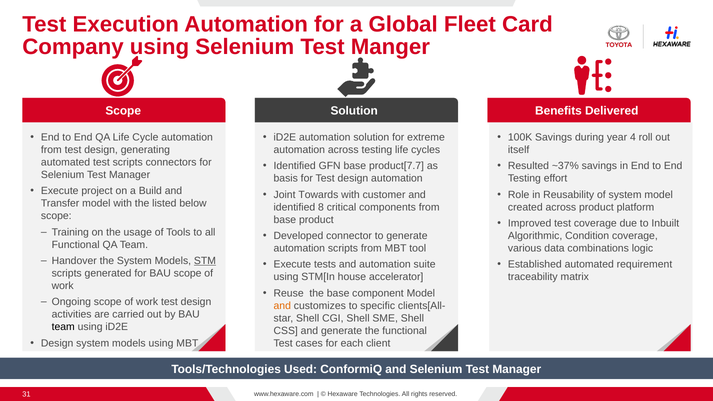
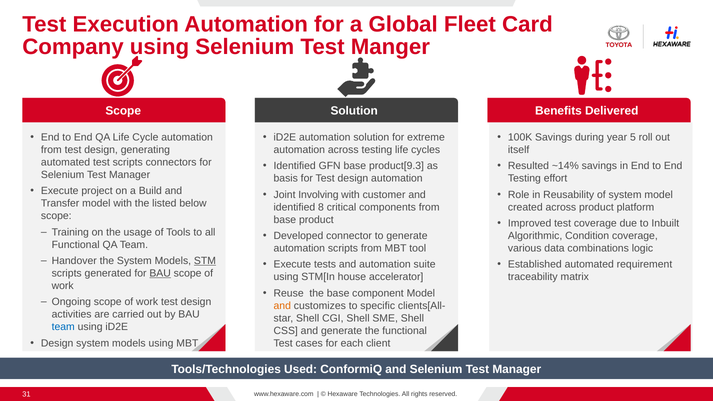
4: 4 -> 5 (633, 137)
product[7.7: product[7.7 -> product[9.3 (397, 166)
~37%: ~37% -> ~14% (565, 166)
Towards: Towards -> Involving (318, 195)
BAU underline: none -> present (160, 273)
team colour: black -> blue (63, 327)
